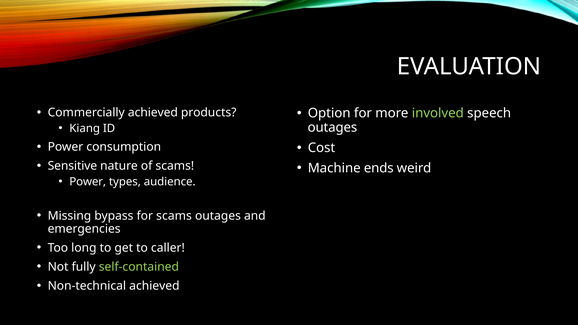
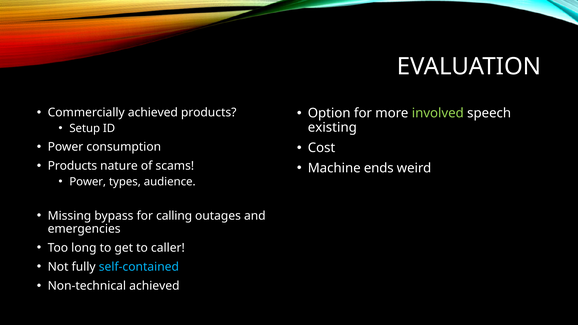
Kiang: Kiang -> Setup (85, 128)
outages: outages -> existing (332, 128)
Sensitive: Sensitive -> Products (72, 166)
for scams: scams -> calling (174, 216)
self-contained colour: light green -> light blue (139, 267)
